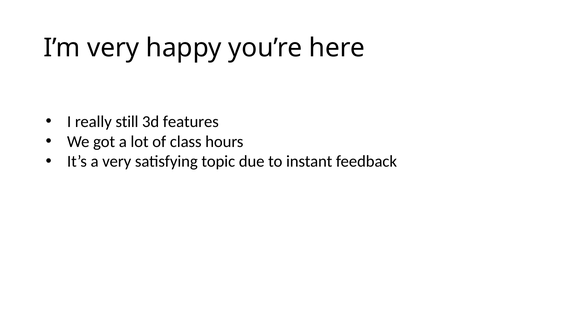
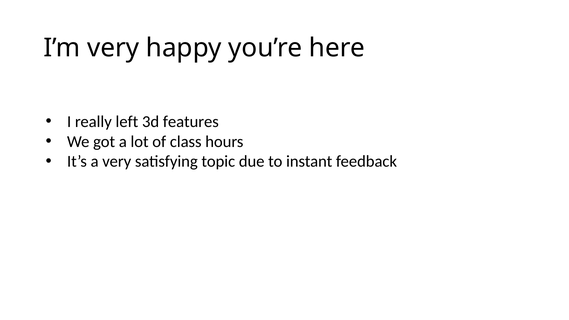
still: still -> left (127, 122)
